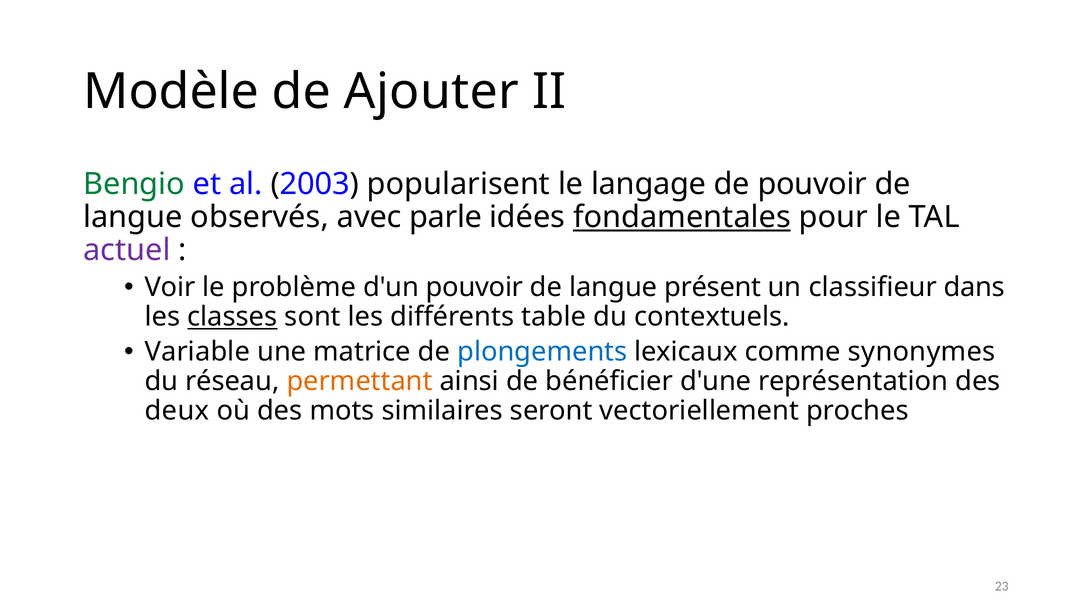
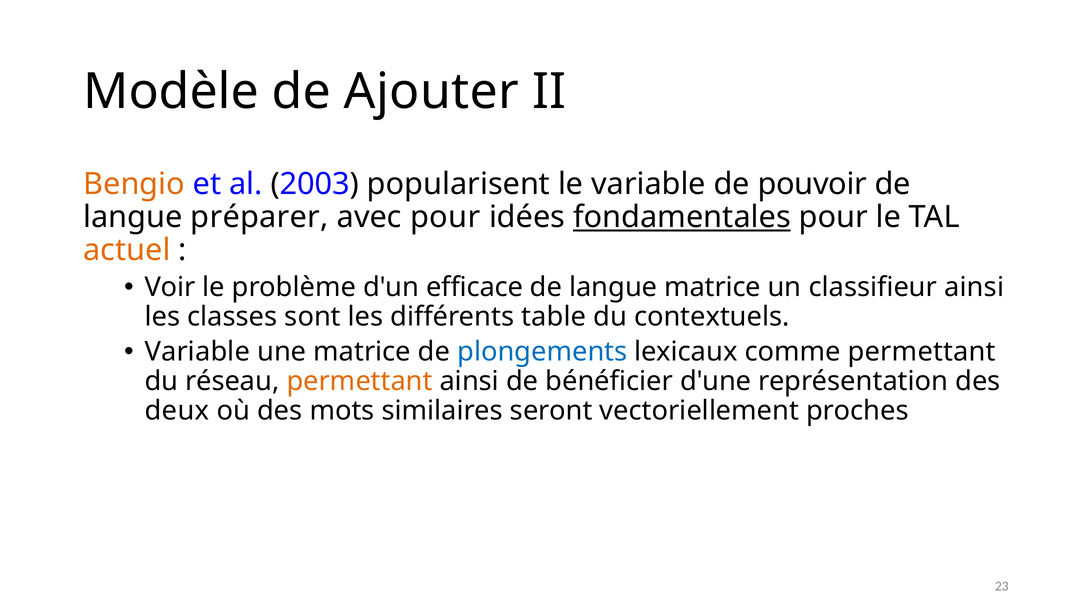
Bengio colour: green -> orange (134, 184)
le langage: langage -> variable (649, 184)
observés: observés -> préparer (260, 217)
avec parle: parle -> pour (445, 217)
actuel colour: purple -> orange (127, 250)
d'un pouvoir: pouvoir -> efficace (475, 288)
langue présent: présent -> matrice (713, 288)
classifieur dans: dans -> ainsi (974, 288)
classes underline: present -> none (232, 317)
comme synonymes: synonymes -> permettant (922, 352)
